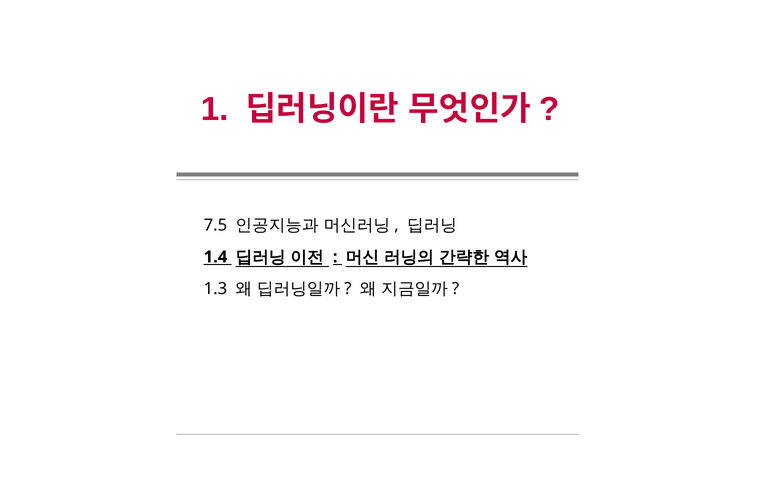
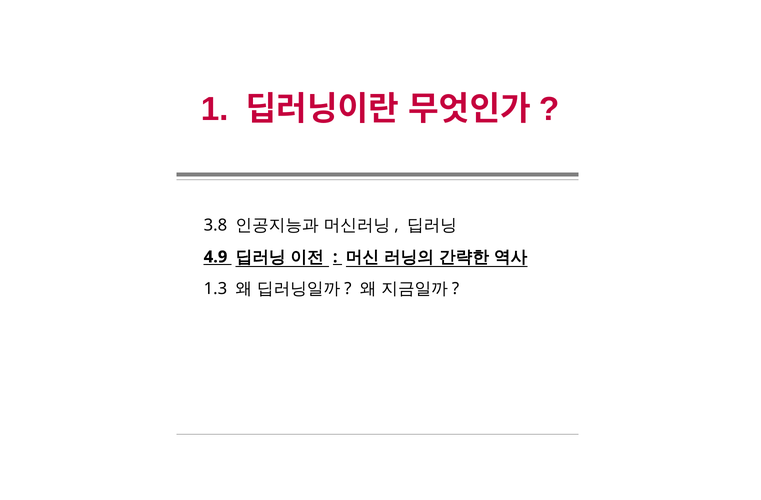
7.5: 7.5 -> 3.8 (215, 225)
1.4: 1.4 -> 4.9 (216, 257)
